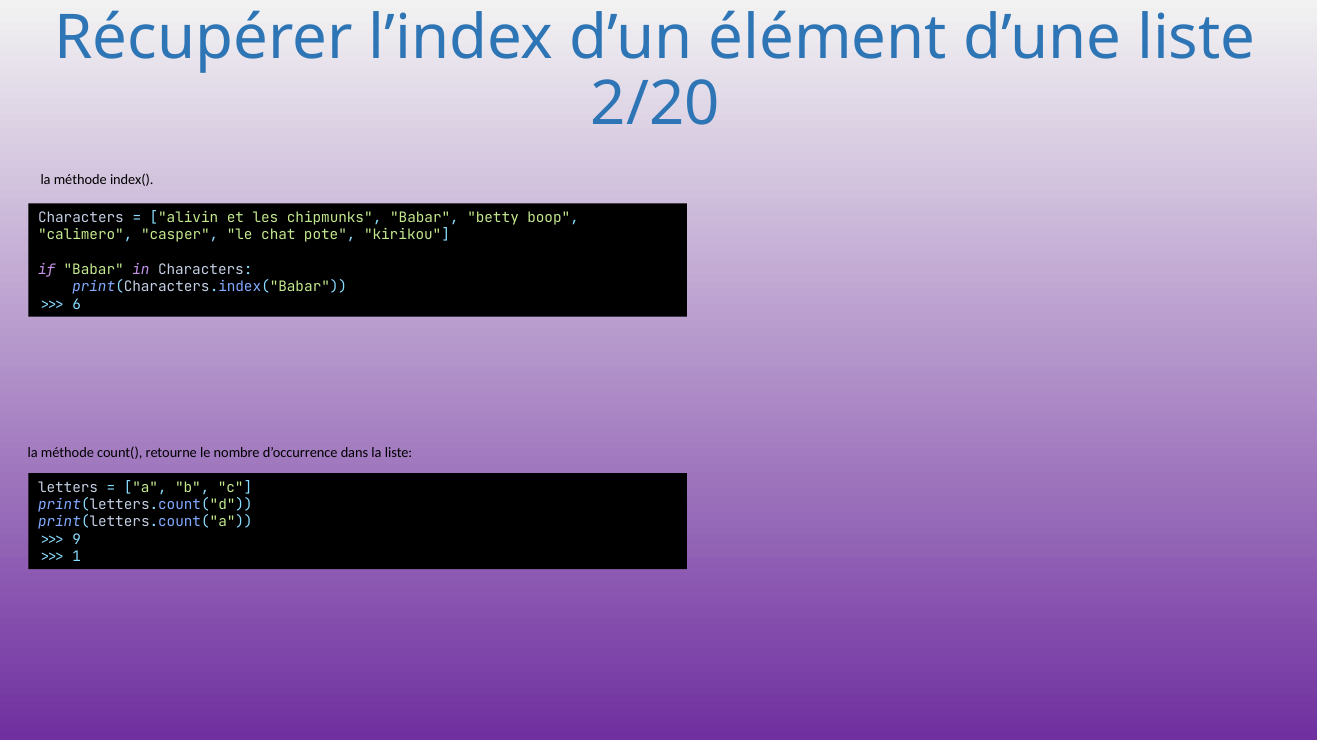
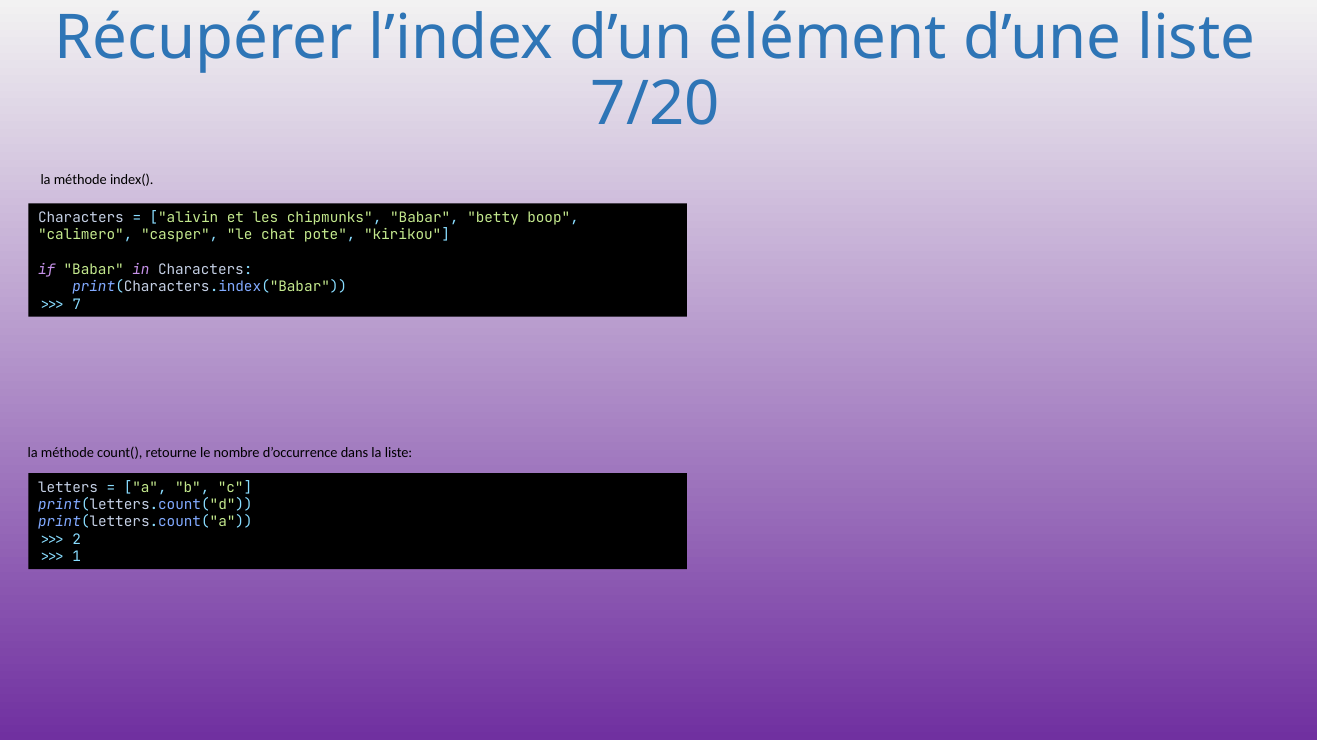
2/20: 2/20 -> 7/20 (655, 105)
6: 6 -> 7 (77, 304)
9: 9 -> 2 (77, 539)
